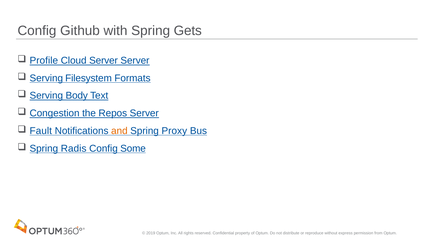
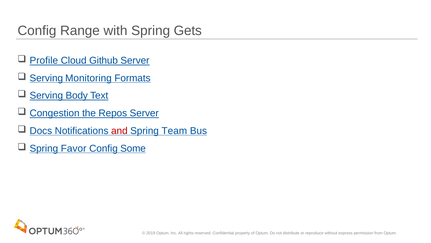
Github: Github -> Range (80, 31)
Cloud Server: Server -> Github (104, 60)
Filesystem: Filesystem -> Monitoring (88, 78)
Fault: Fault -> Docs (41, 131)
and colour: orange -> red (119, 131)
Proxy: Proxy -> Team (174, 131)
Radis: Radis -> Favor (74, 148)
